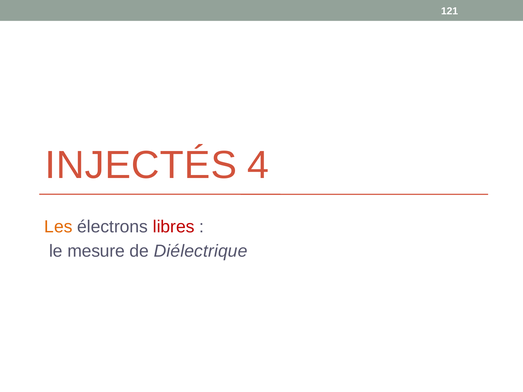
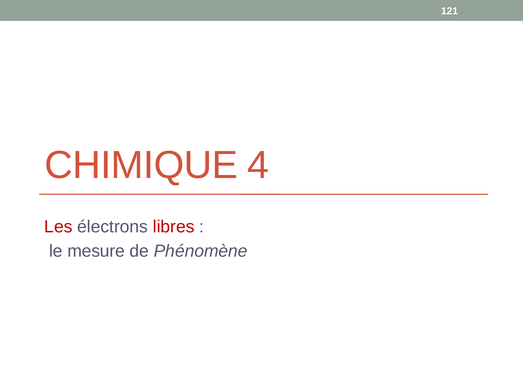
INJECTÉS: INJECTÉS -> CHIMIQUE (141, 165)
Les colour: orange -> red (58, 227)
Diélectrique: Diélectrique -> Phénomène (201, 251)
